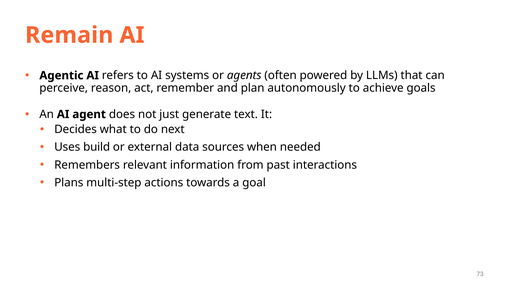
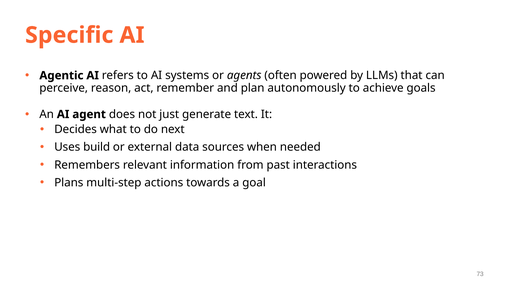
Remain: Remain -> Specific (69, 35)
